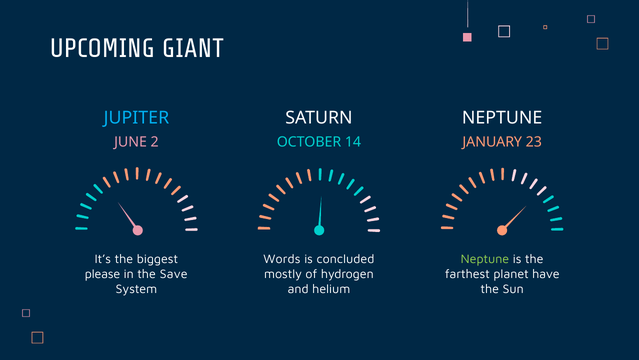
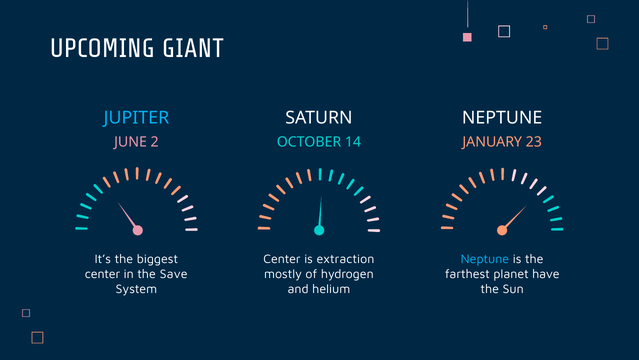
Words: Words -> Center (282, 259)
concluded: concluded -> extraction (345, 259)
Neptune colour: light green -> light blue (485, 259)
please: please -> center (103, 274)
